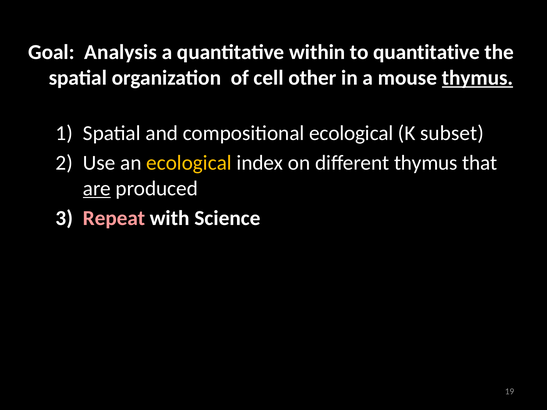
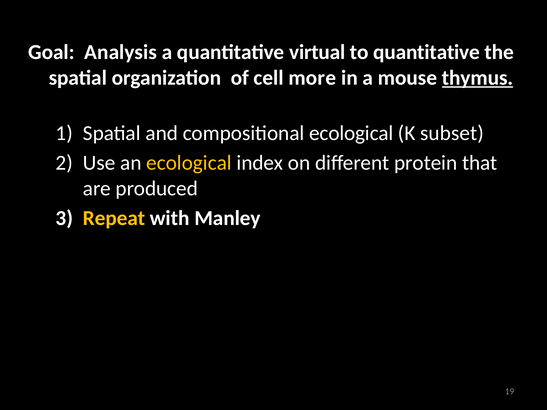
within: within -> virtual (317, 52)
other: other -> more (312, 78)
different thymus: thymus -> protein (426, 163)
are underline: present -> none (97, 188)
Repeat colour: pink -> yellow (114, 218)
Science: Science -> Manley (228, 218)
